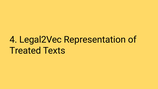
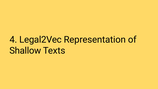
Treated: Treated -> Shallow (25, 51)
